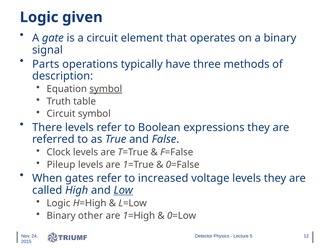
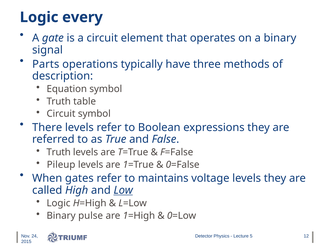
given: given -> every (82, 17)
symbol underline: present -> none (106, 89)
Clock: Clock -> Truth (59, 152)
increased: increased -> maintains (163, 178)
other: other -> pulse (91, 215)
